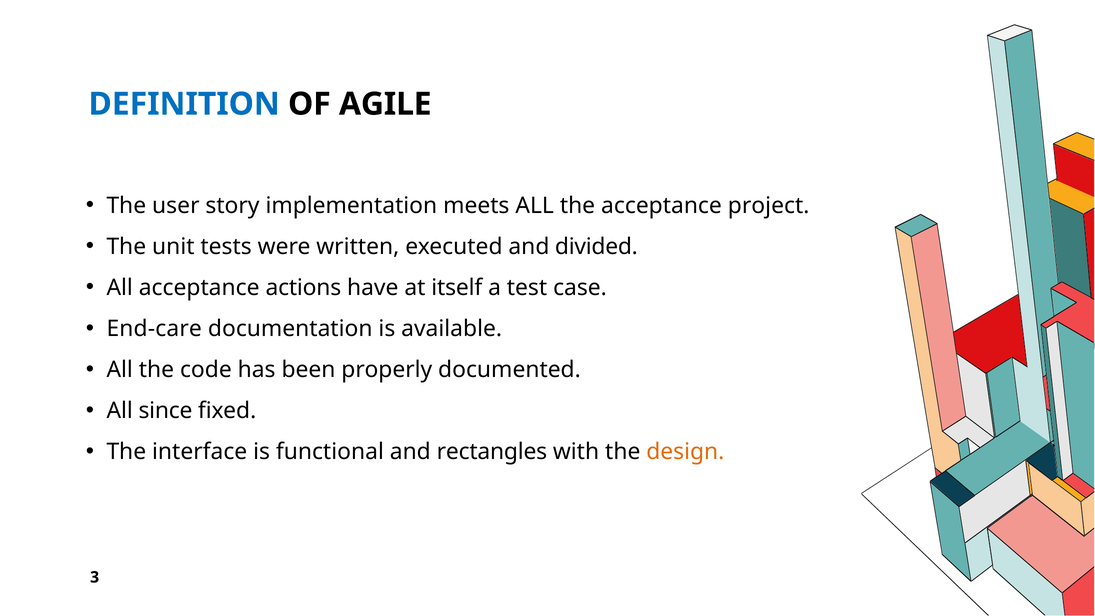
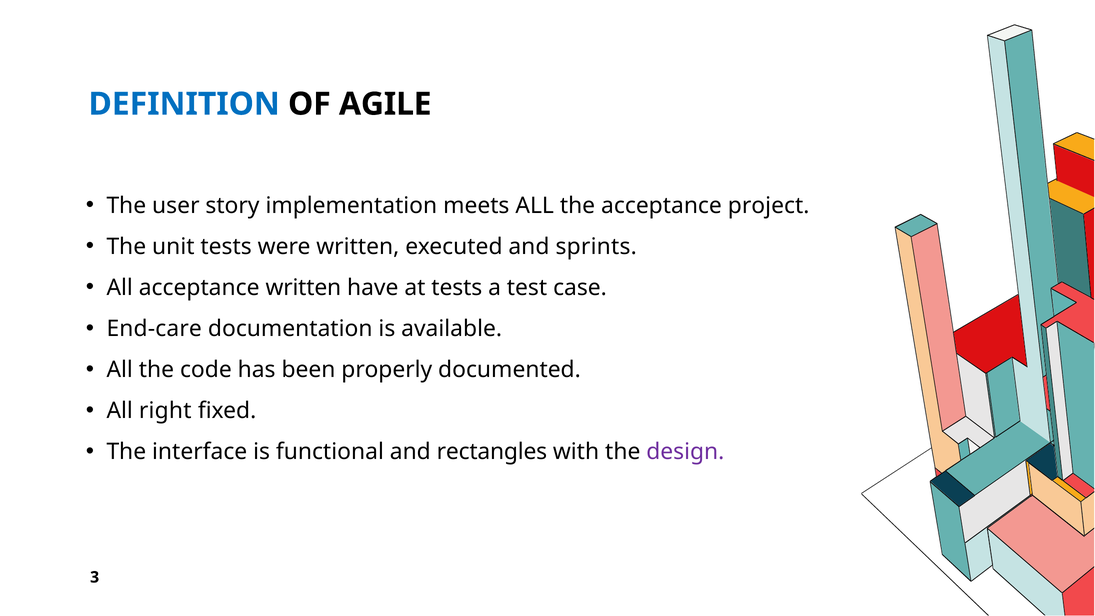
divided: divided -> sprints (596, 247)
acceptance actions: actions -> written (303, 288)
at itself: itself -> tests (457, 288)
since: since -> right (165, 411)
design colour: orange -> purple (685, 452)
